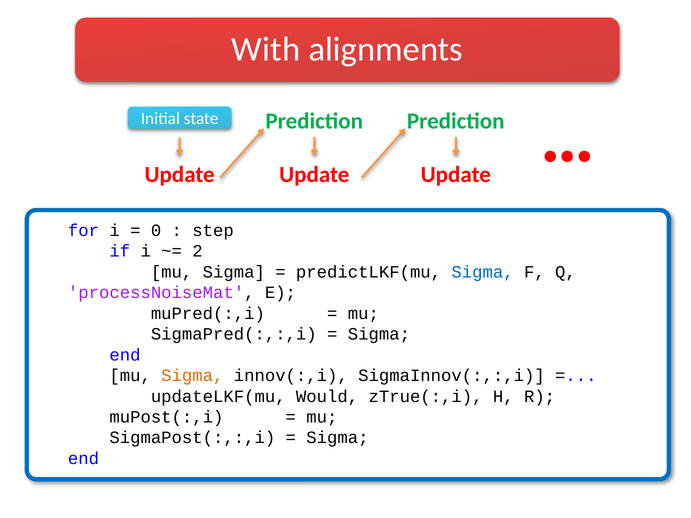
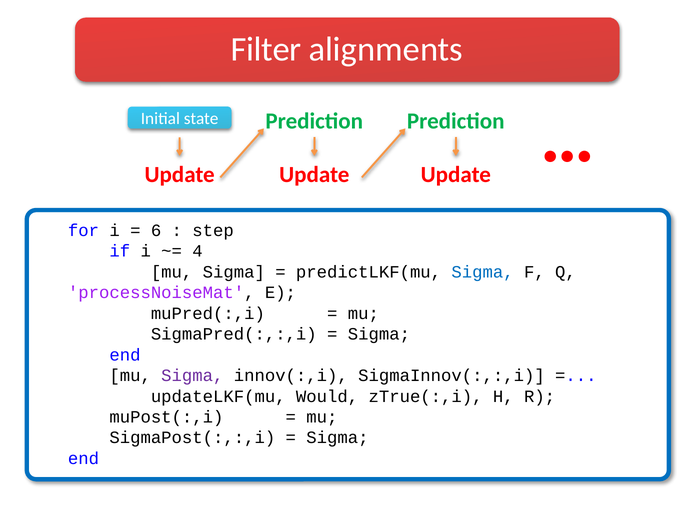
With: With -> Filter (266, 49)
0: 0 -> 6 (156, 231)
2: 2 -> 4 (198, 251)
Sigma colour: orange -> purple (192, 376)
